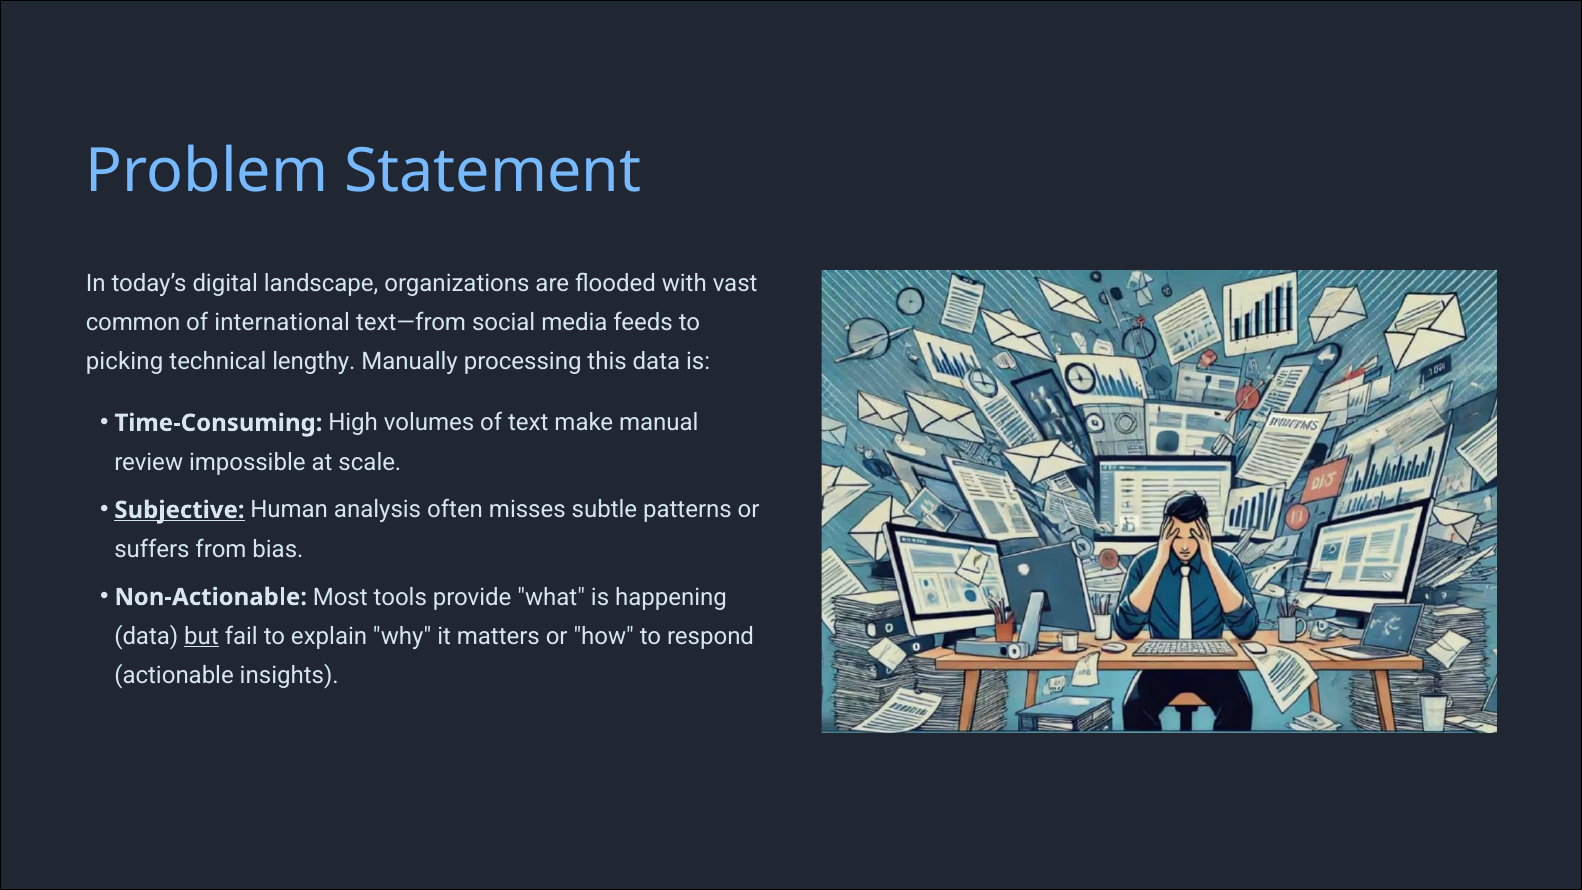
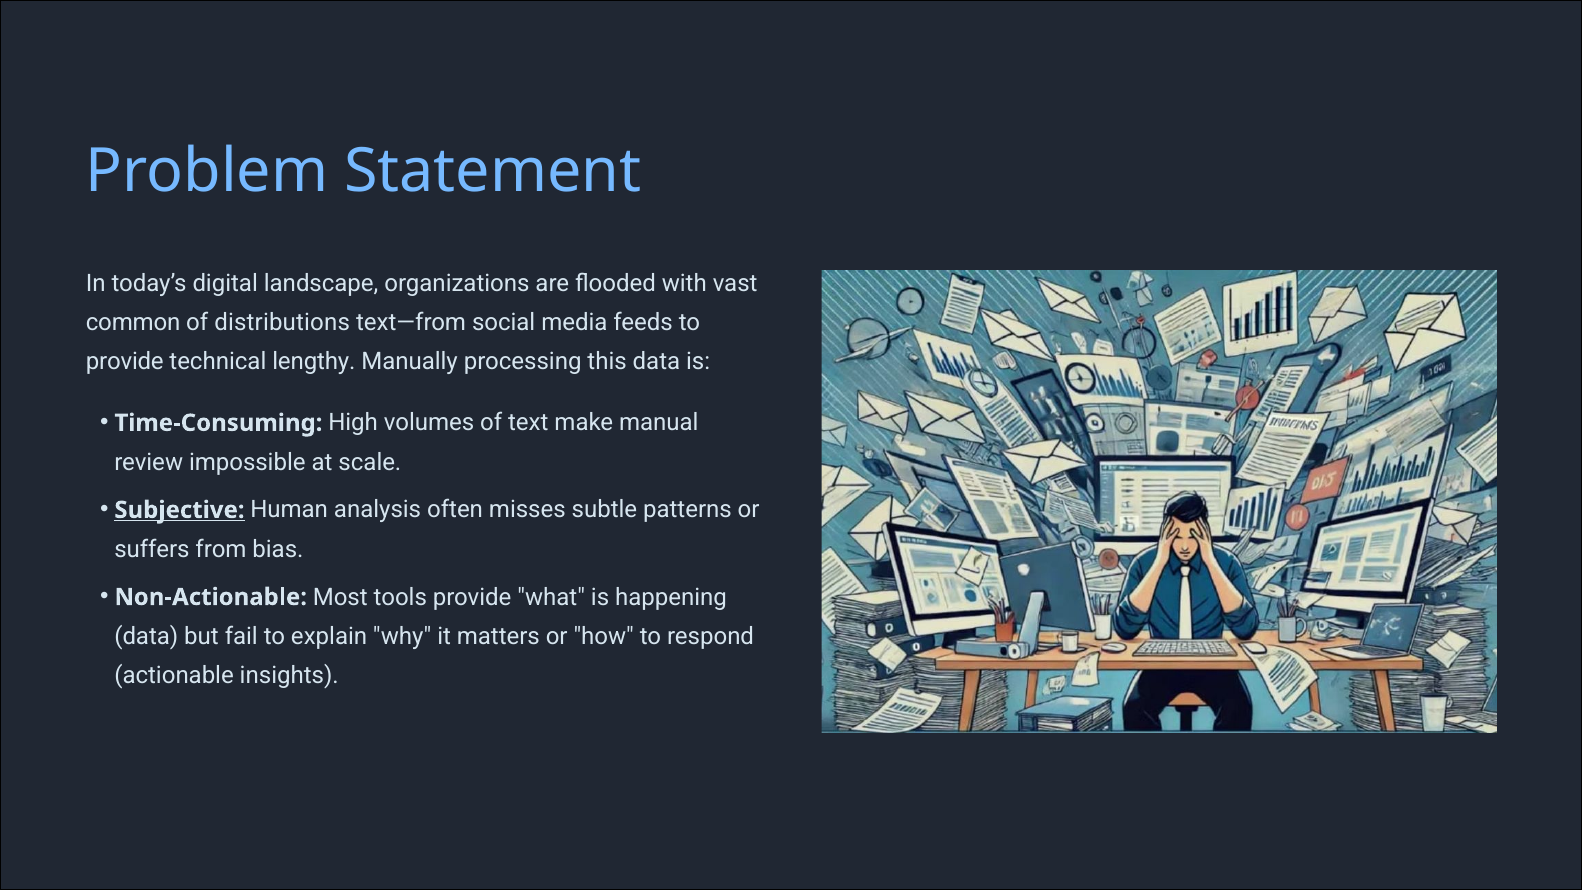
international: international -> distributions (282, 322)
picking: picking -> provide (125, 361)
but underline: present -> none (202, 636)
